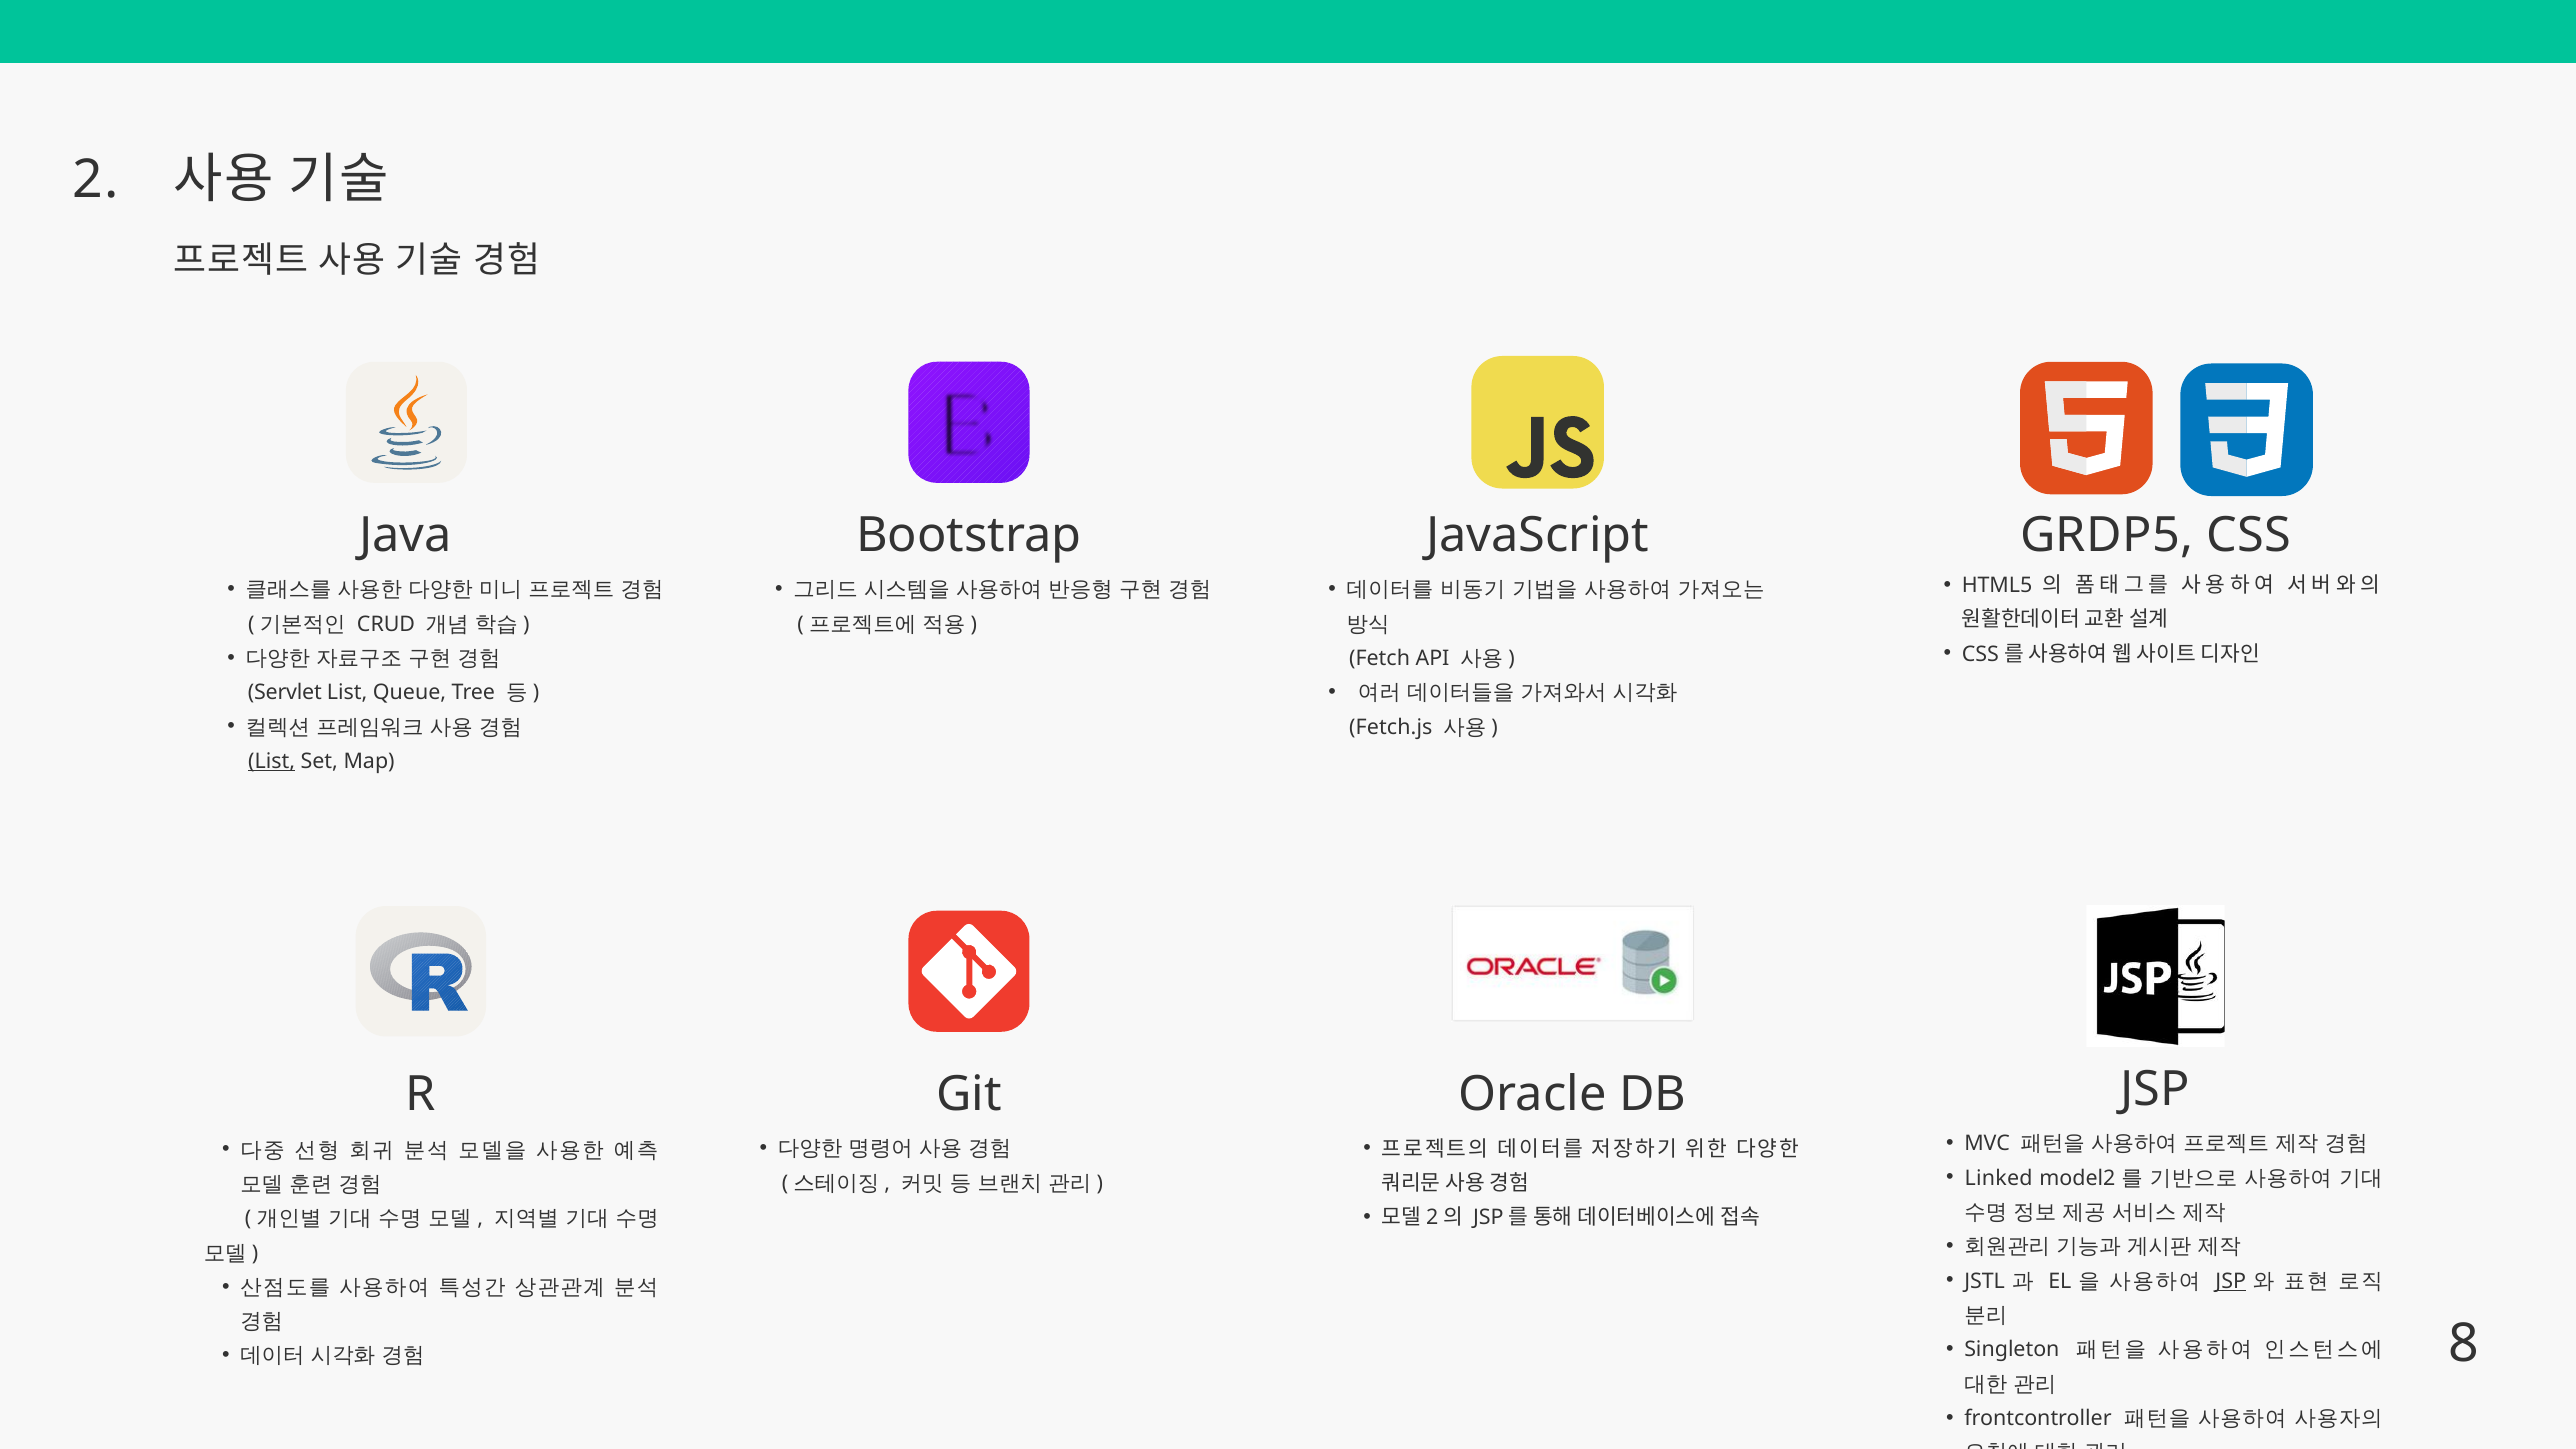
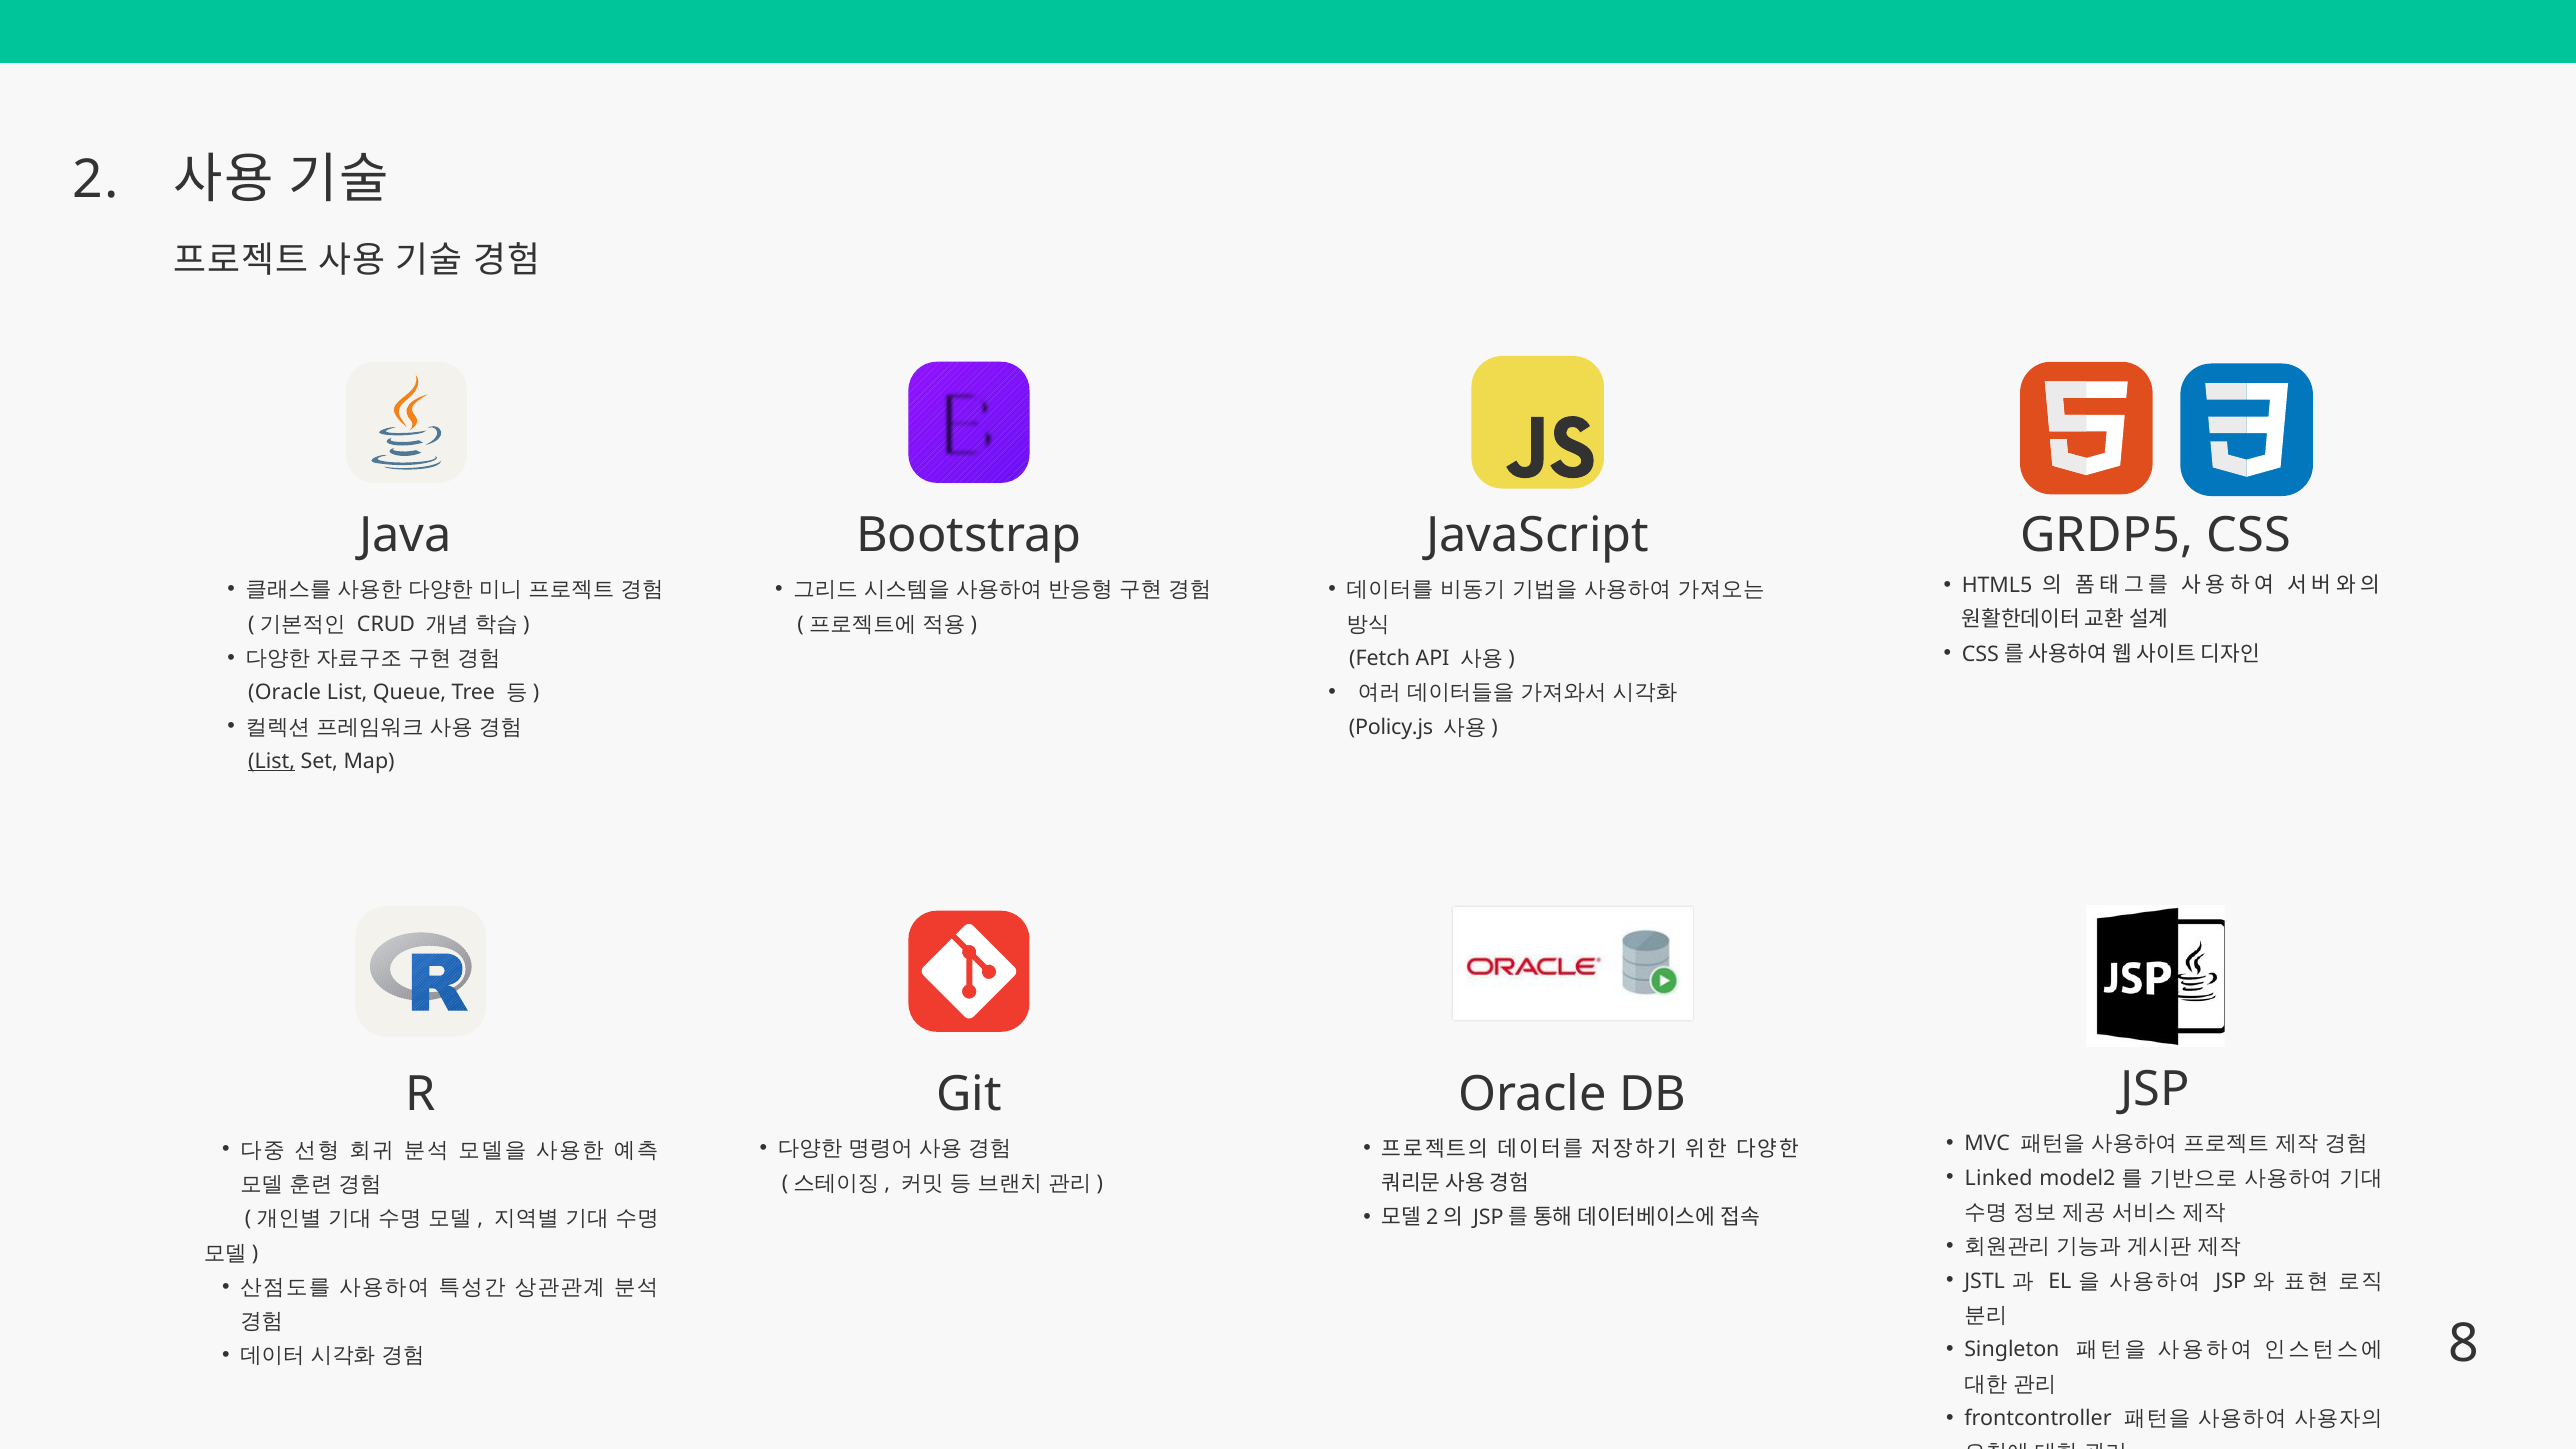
Servlet: Servlet -> Oracle (285, 693)
Fetch.js: Fetch.js -> Policy.js (1391, 727)
JSP underline: present -> none (2231, 1281)
